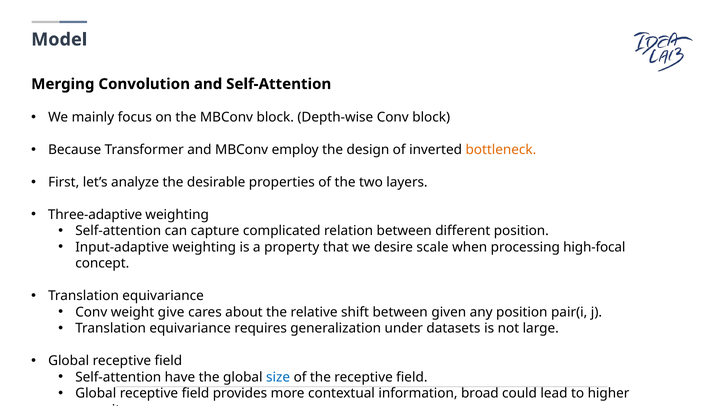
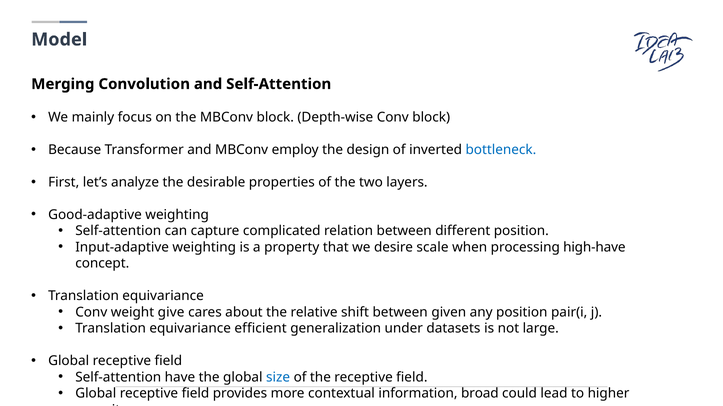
bottleneck colour: orange -> blue (501, 150)
Three-adaptive: Three-adaptive -> Good-adaptive (95, 215)
high-focal: high-focal -> high-have (594, 248)
requires: requires -> efficient (261, 329)
